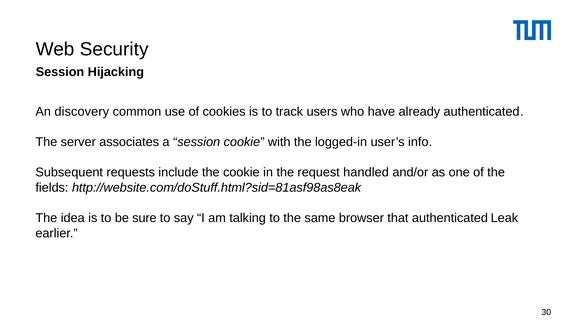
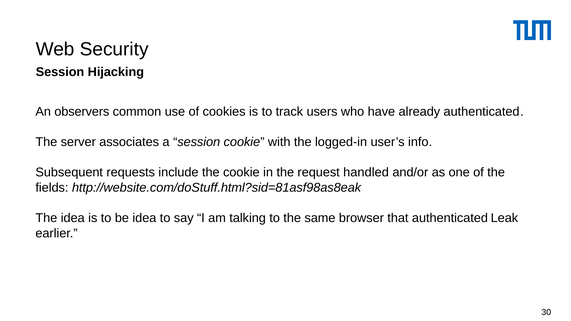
discovery: discovery -> observers (82, 112)
be sure: sure -> idea (144, 218)
